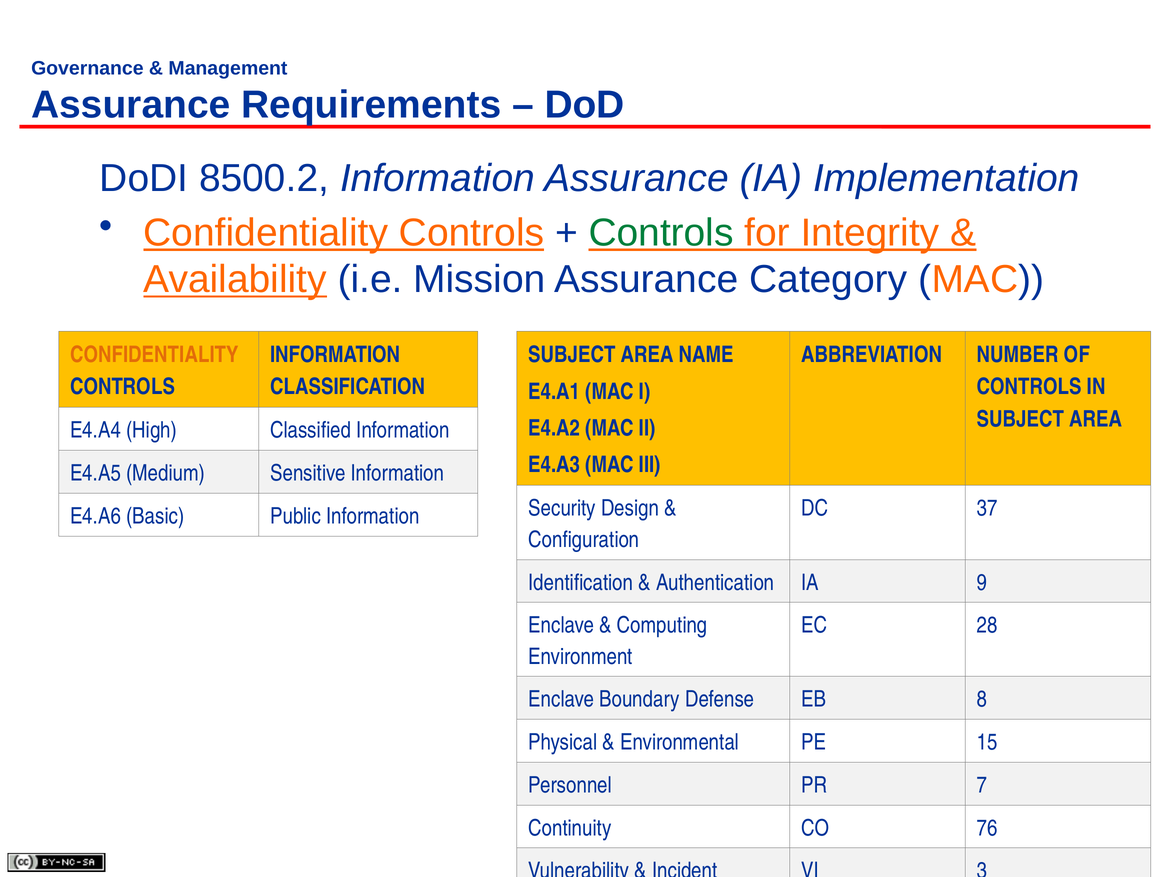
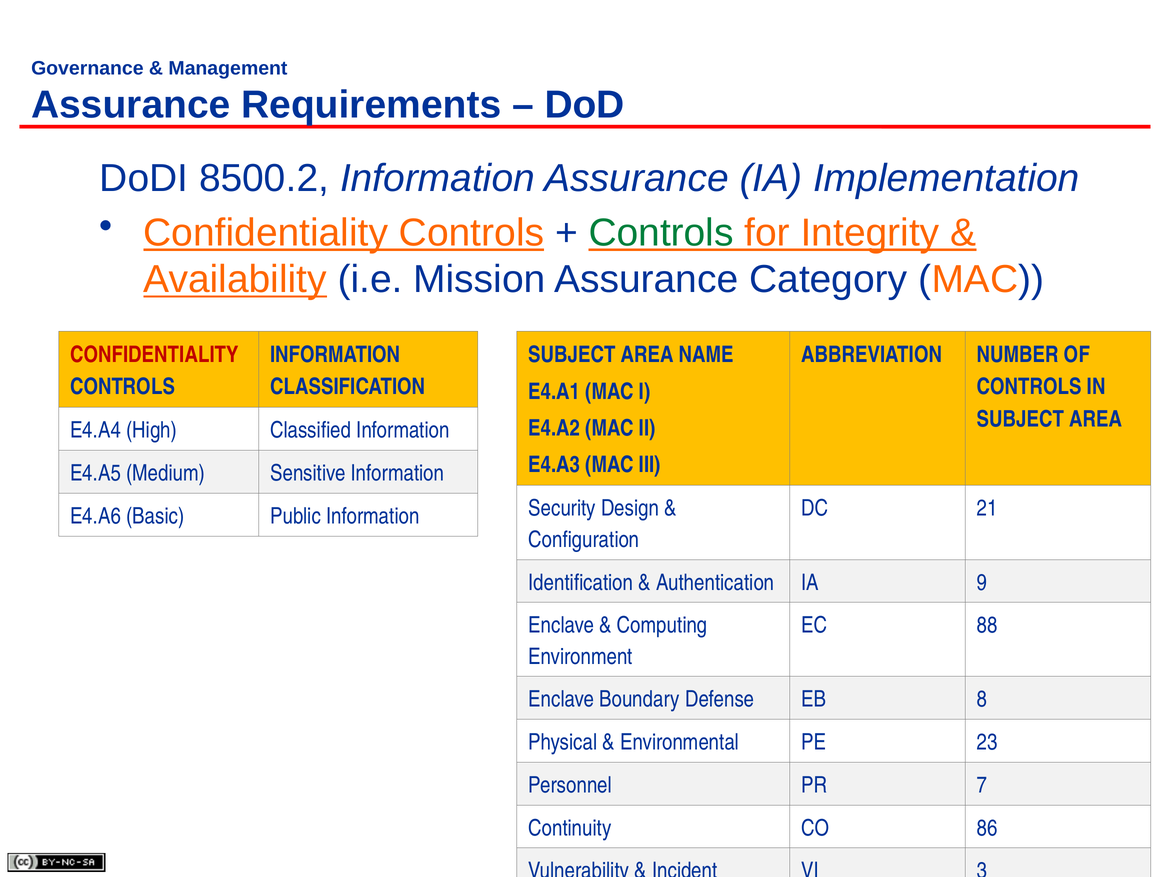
CONFIDENTIALITY colour: orange -> red (154, 355)
37: 37 -> 21 (987, 509)
28: 28 -> 88 (987, 626)
15: 15 -> 23 (987, 743)
76: 76 -> 86 (987, 828)
